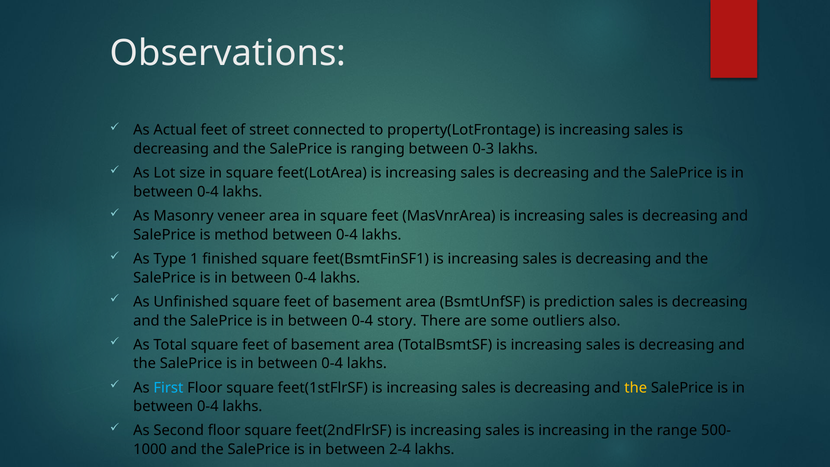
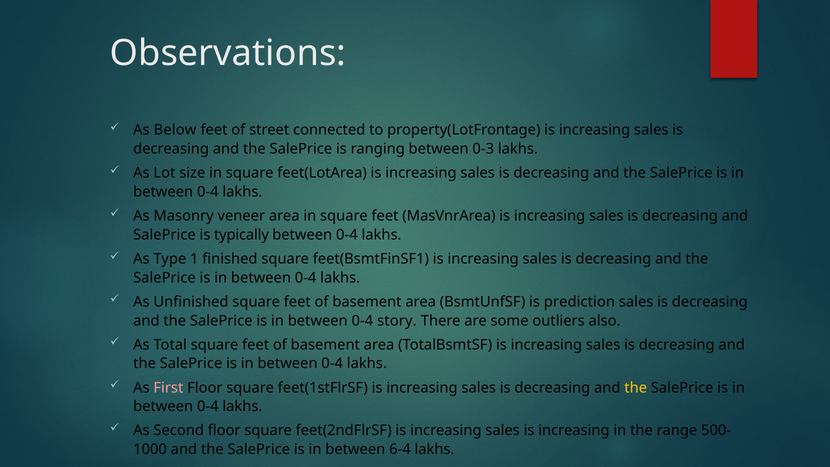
Actual: Actual -> Below (175, 130)
method: method -> typically (241, 235)
First colour: light blue -> pink (168, 388)
2-4: 2-4 -> 6-4 (400, 450)
